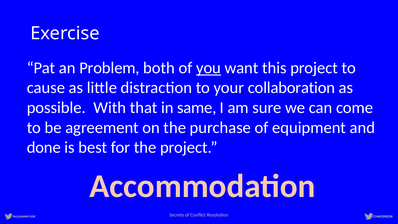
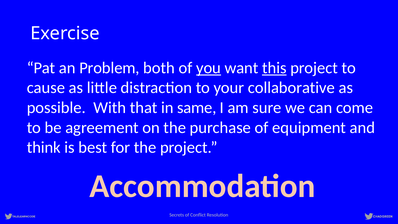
this underline: none -> present (274, 68)
collaboration: collaboration -> collaborative (291, 88)
done: done -> think (44, 147)
